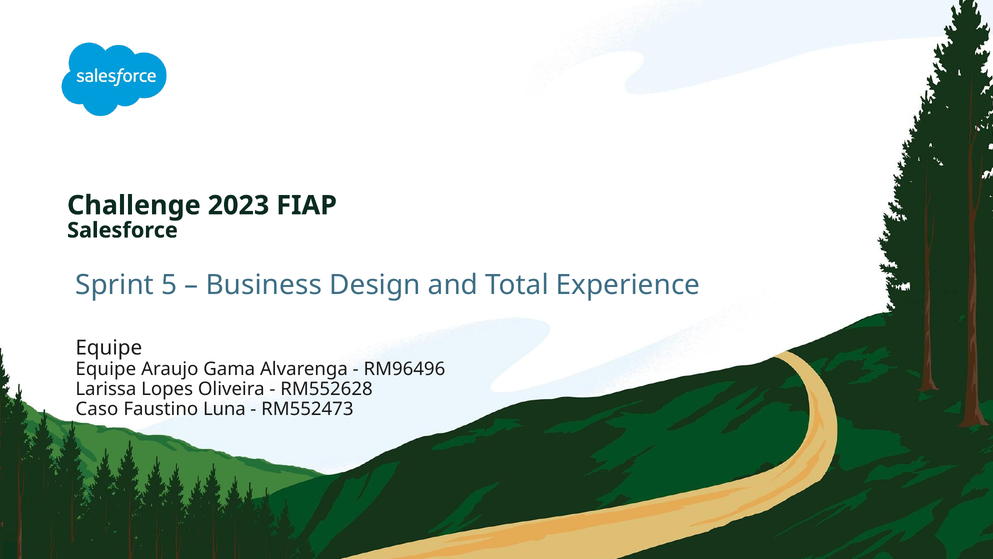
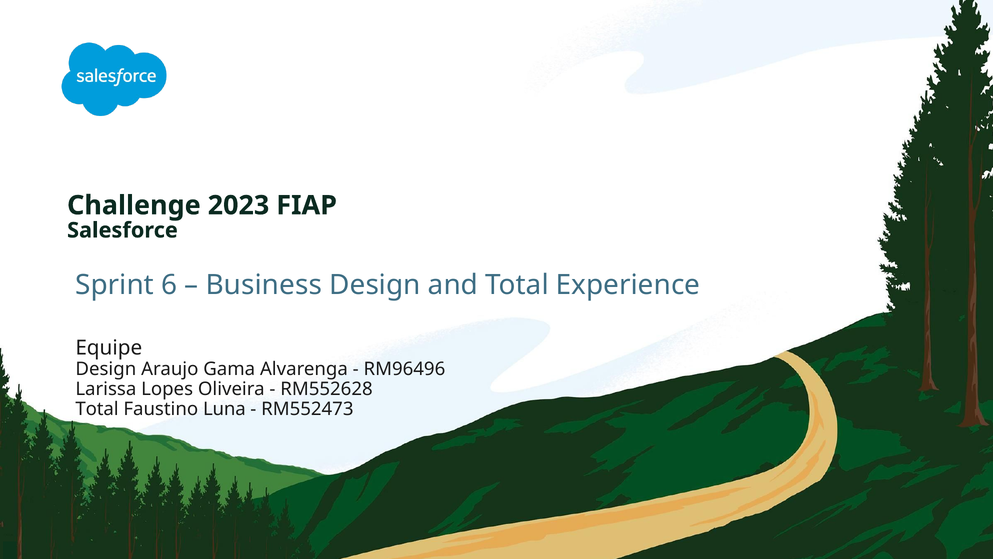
5: 5 -> 6 (169, 285)
Equipe: Equipe -> Design (106, 369)
Caso: Caso -> Total (97, 409)
